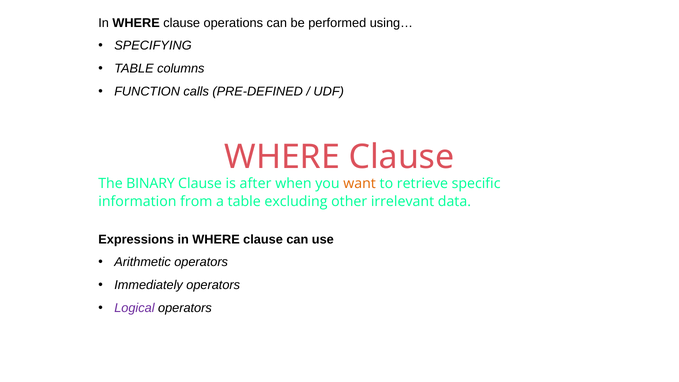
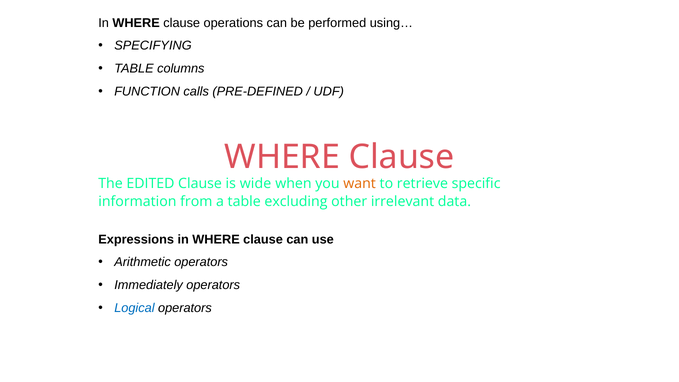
BINARY: BINARY -> EDITED (150, 184)
after: after -> wide (256, 184)
Logical colour: purple -> blue (134, 308)
